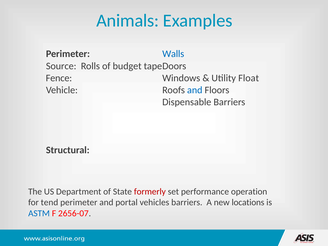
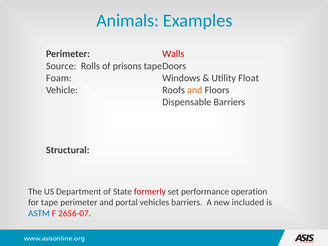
Walls colour: blue -> red (173, 54)
budget: budget -> prisons (127, 66)
Fence: Fence -> Foam (59, 78)
and colour: blue -> orange (195, 90)
for tend: tend -> tape (49, 202)
locations: locations -> included (248, 202)
